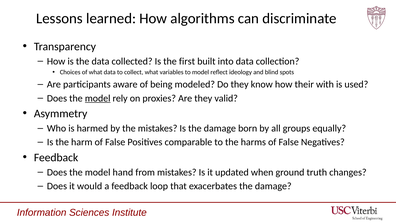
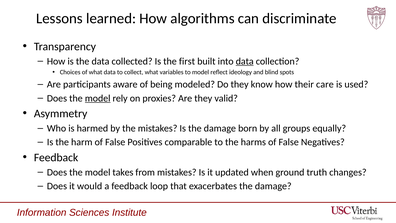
data underline: none -> present (245, 61)
with: with -> care (325, 84)
hand: hand -> takes (123, 172)
